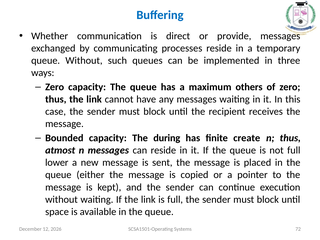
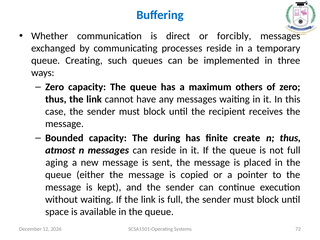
provide: provide -> forcibly (234, 36)
queue Without: Without -> Creating (84, 60)
lower: lower -> aging (57, 163)
